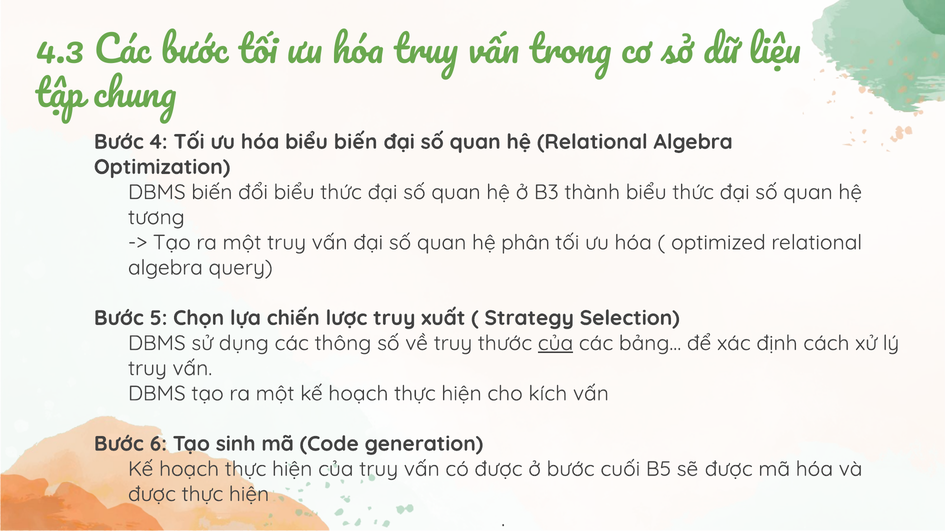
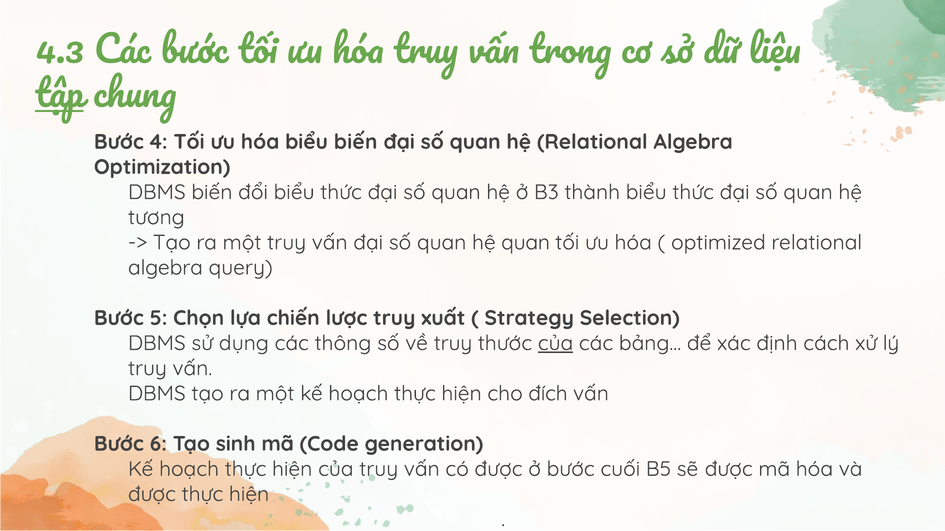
tập underline: none -> present (59, 95)
hệ phân: phân -> quan (526, 243)
kích: kích -> đích (548, 394)
